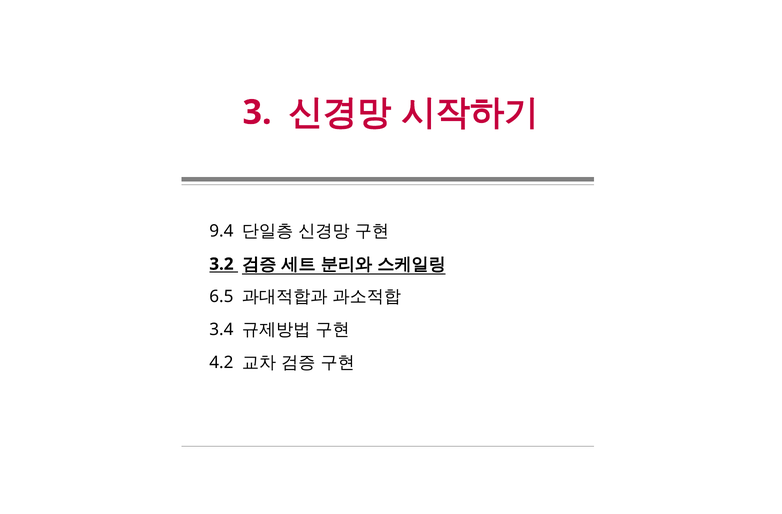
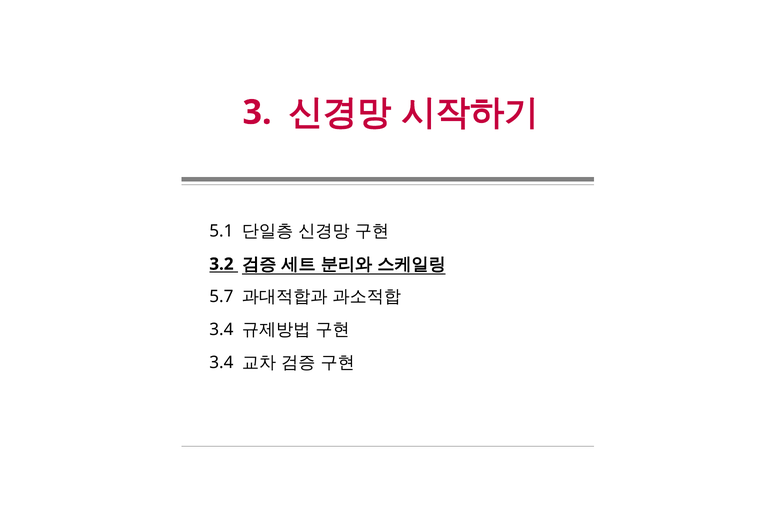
9.4: 9.4 -> 5.1 (221, 231)
6.5: 6.5 -> 5.7 (221, 297)
4.2: 4.2 -> 3.4 (221, 362)
